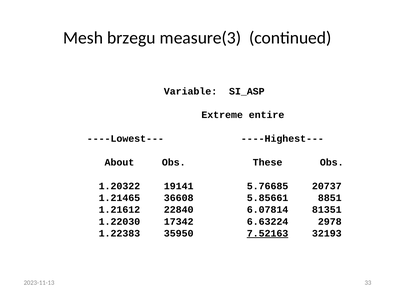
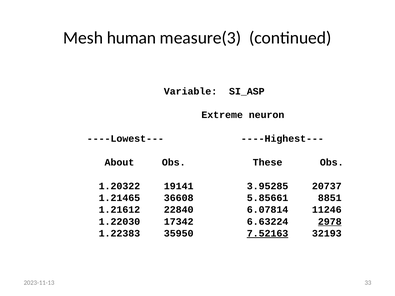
brzegu: brzegu -> human (131, 38)
entire: entire -> neuron (267, 115)
5.76685: 5.76685 -> 3.95285 (268, 186)
81351: 81351 -> 11246 (327, 210)
2978 underline: none -> present (330, 222)
